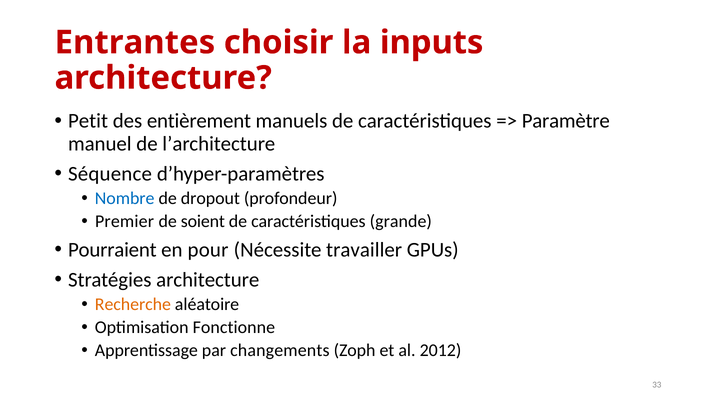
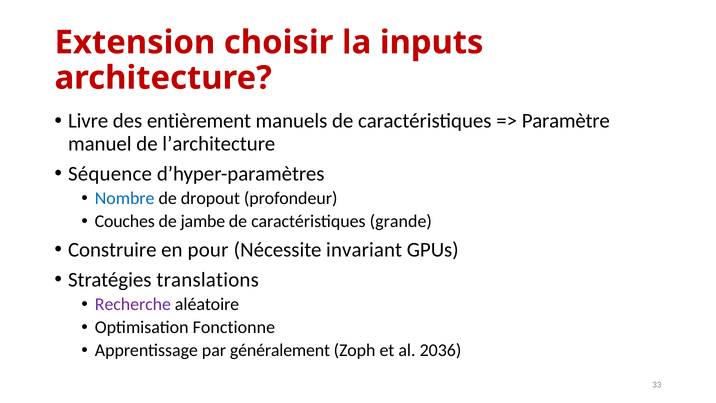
Entrantes: Entrantes -> Extension (135, 42)
Petit: Petit -> Livre (88, 121)
Premier: Premier -> Couches (125, 221)
soient: soient -> jambe (203, 221)
Pourraient: Pourraient -> Construire (112, 250)
travailler: travailler -> invariant (364, 250)
Stratégies architecture: architecture -> translations (208, 280)
Recherche colour: orange -> purple (133, 304)
changements: changements -> généralement (280, 350)
2012: 2012 -> 2036 (440, 350)
